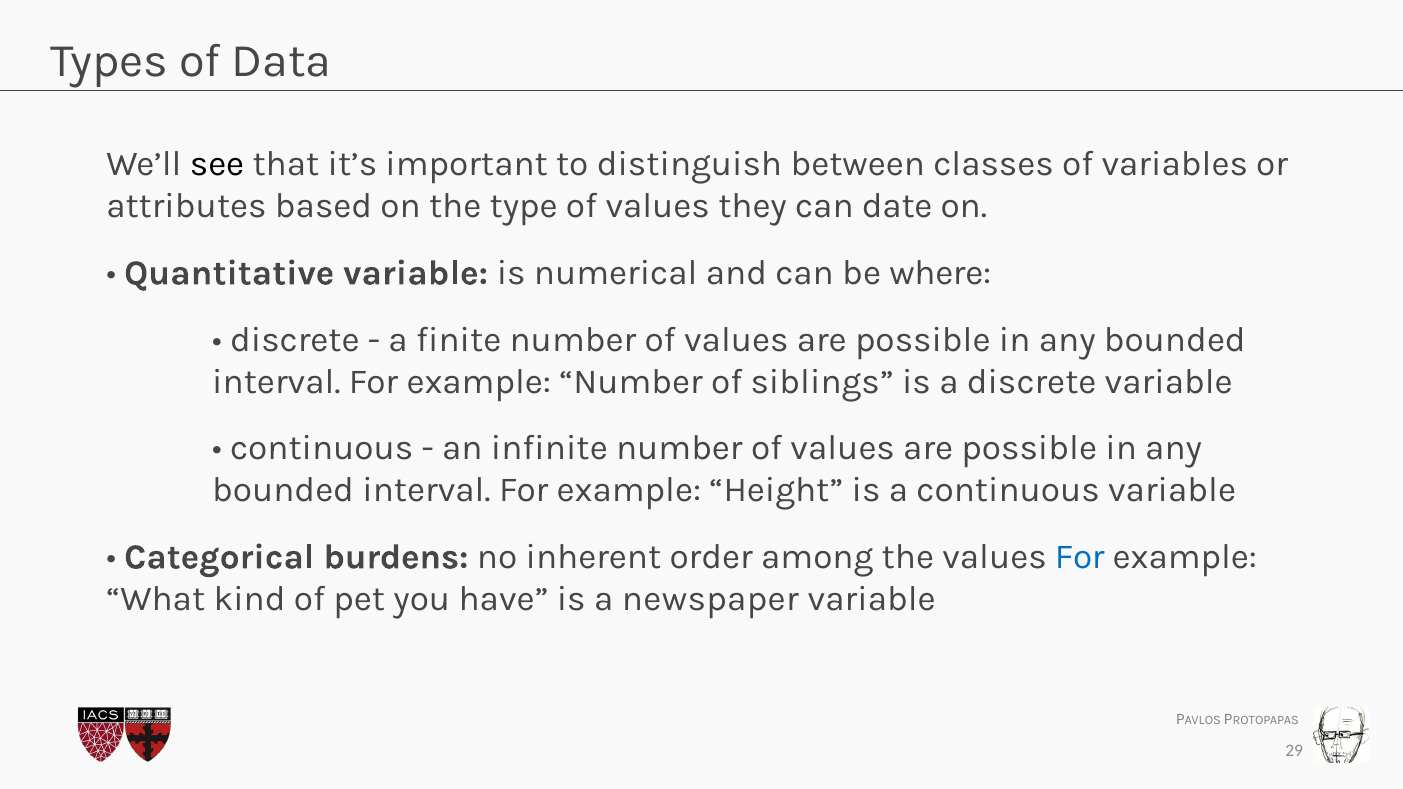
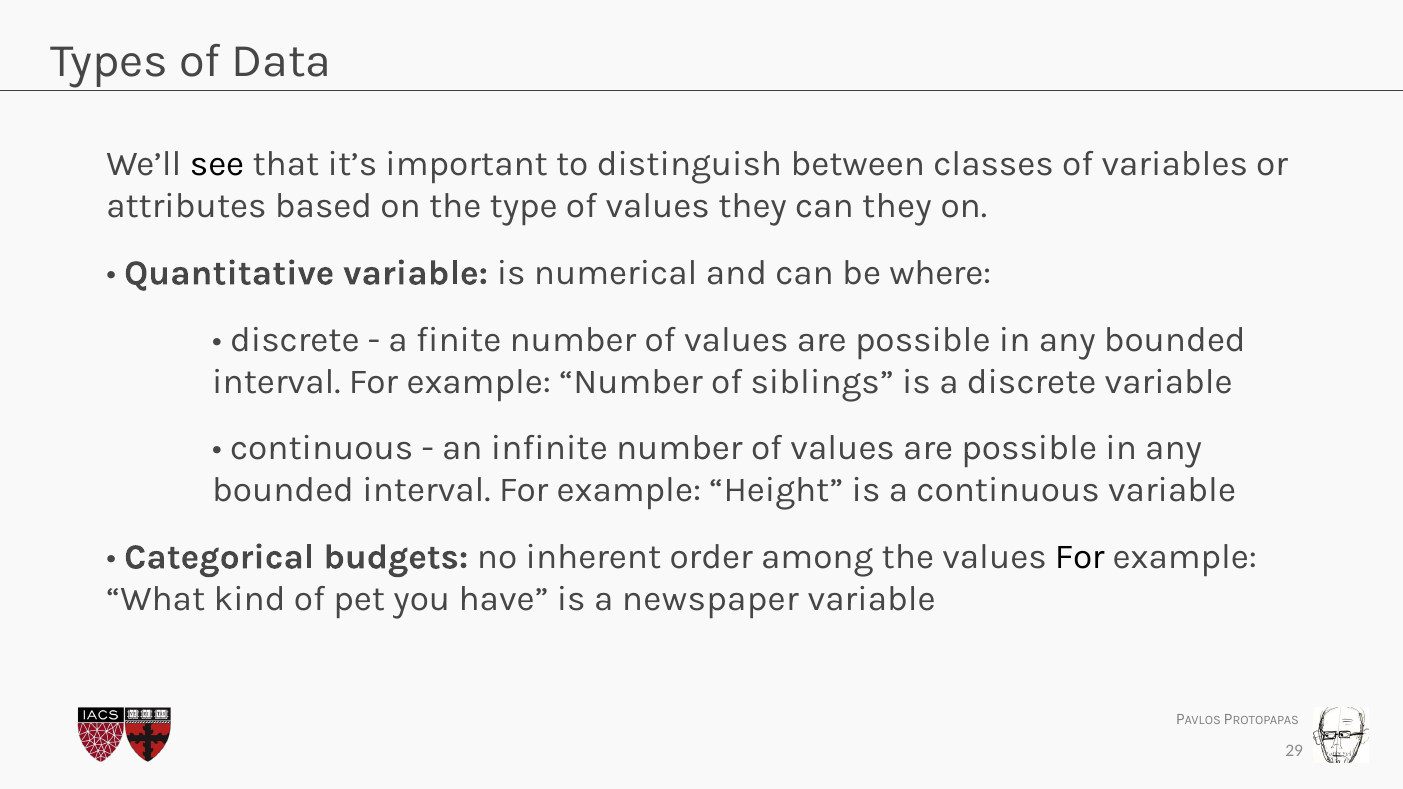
can date: date -> they (897, 206)
burdens: burdens -> budgets (396, 557)
For colour: blue -> black (1080, 557)
